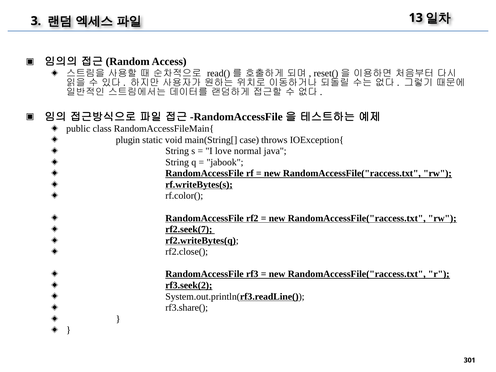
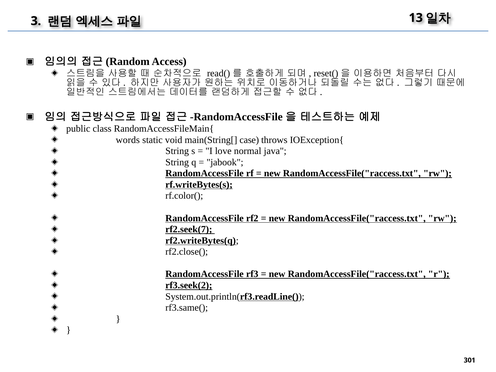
plugin: plugin -> words (128, 140)
rf3.share(: rf3.share( -> rf3.same( (187, 308)
